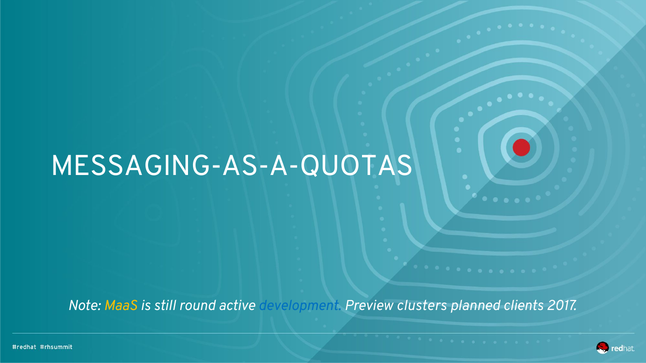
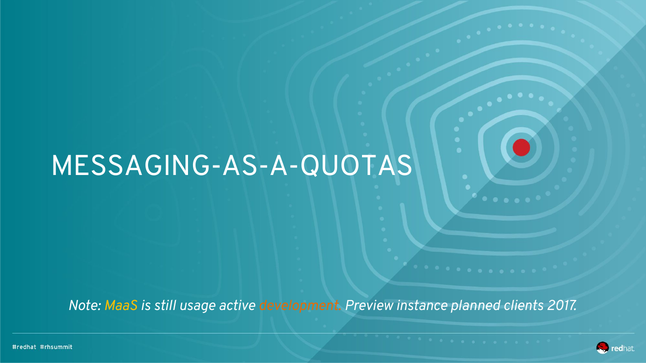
round: round -> usage (197, 306)
development colour: blue -> orange (300, 306)
clusters: clusters -> instance (422, 306)
